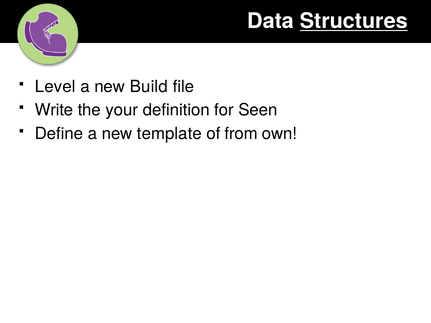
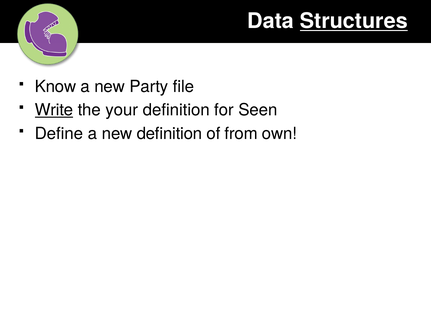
Level: Level -> Know (55, 87)
Build: Build -> Party (149, 87)
Write underline: none -> present (54, 110)
new template: template -> definition (169, 134)
